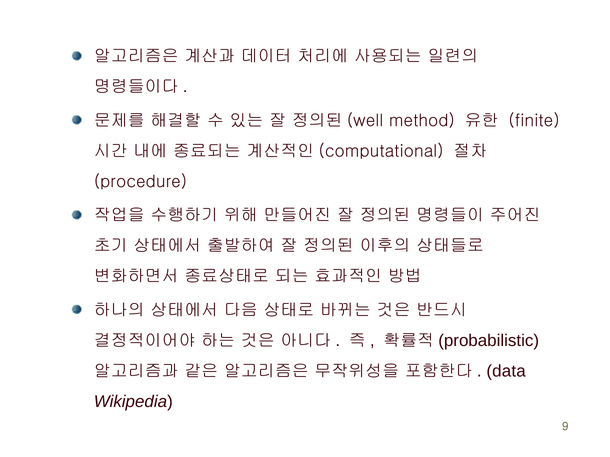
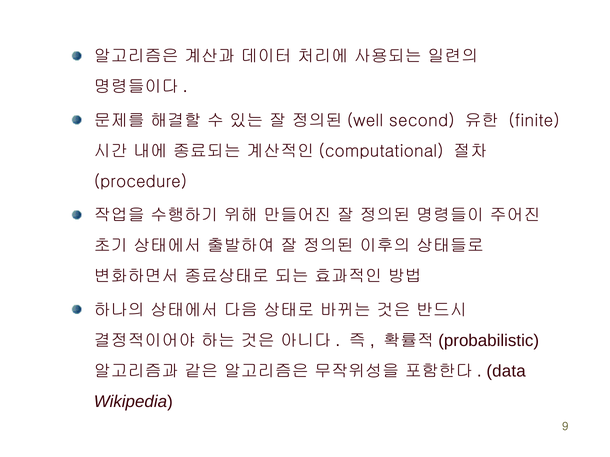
method: method -> second (422, 121)
